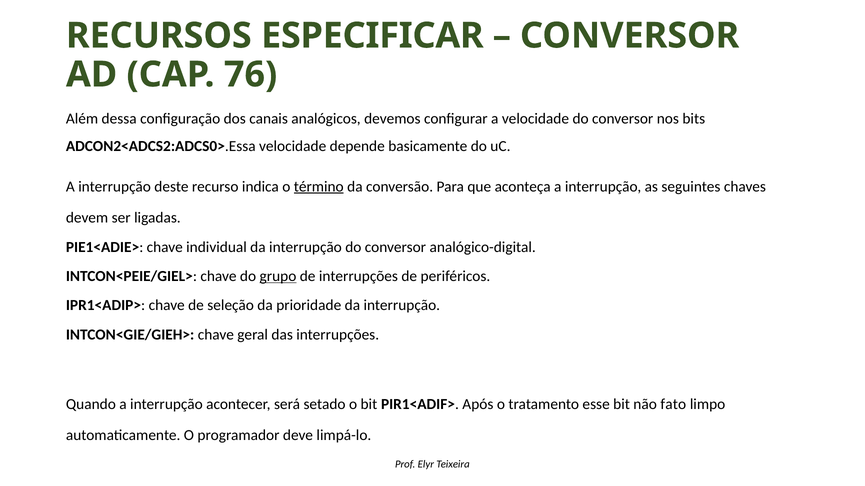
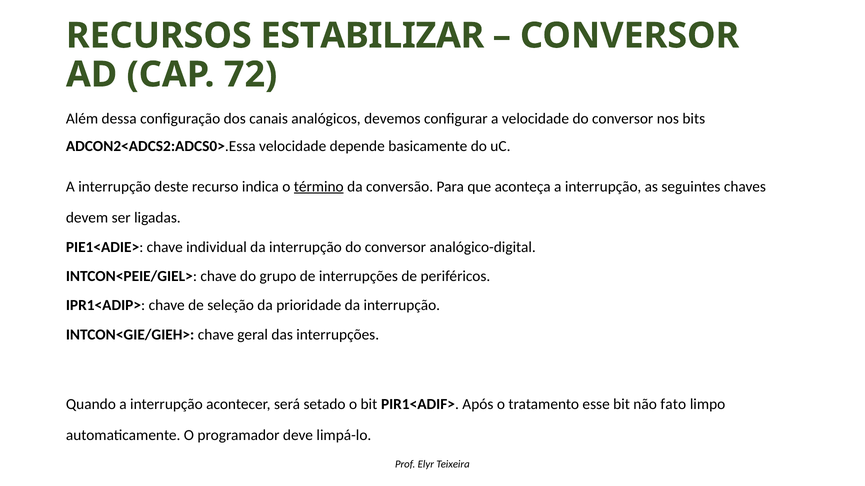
ESPECIFICAR: ESPECIFICAR -> ESTABILIZAR (372, 36)
76: 76 -> 72 (251, 75)
grupo underline: present -> none (278, 277)
